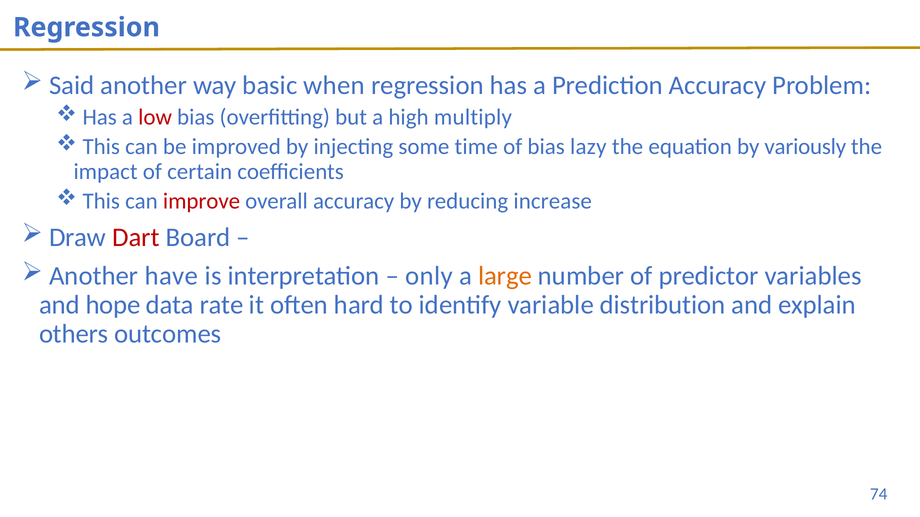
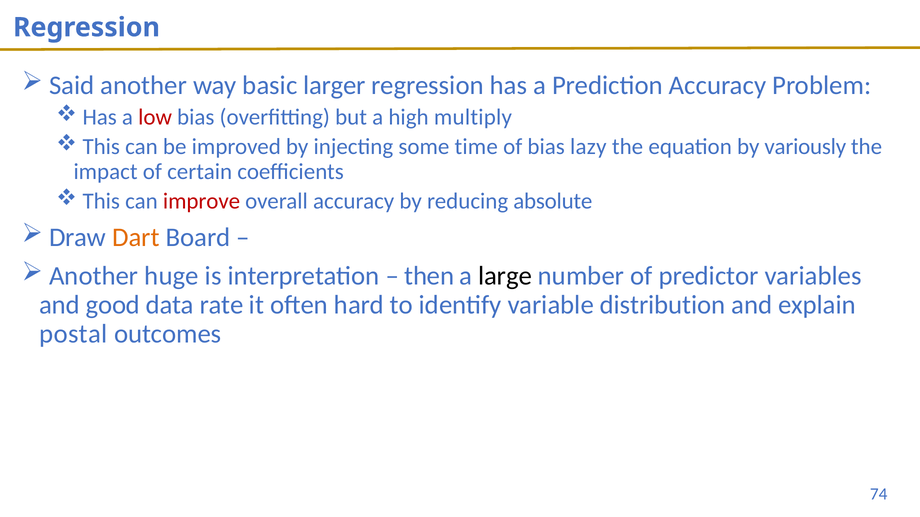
when: when -> larger (334, 85)
increase: increase -> absolute (553, 201)
Dart colour: red -> orange (136, 238)
have: have -> huge (172, 276)
only: only -> then (429, 276)
large colour: orange -> black (505, 276)
hope: hope -> good (113, 305)
others: others -> postal (73, 334)
